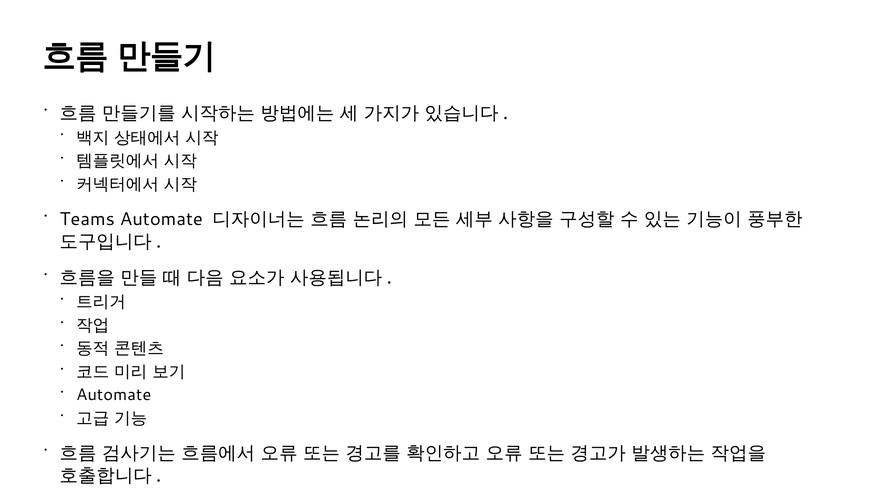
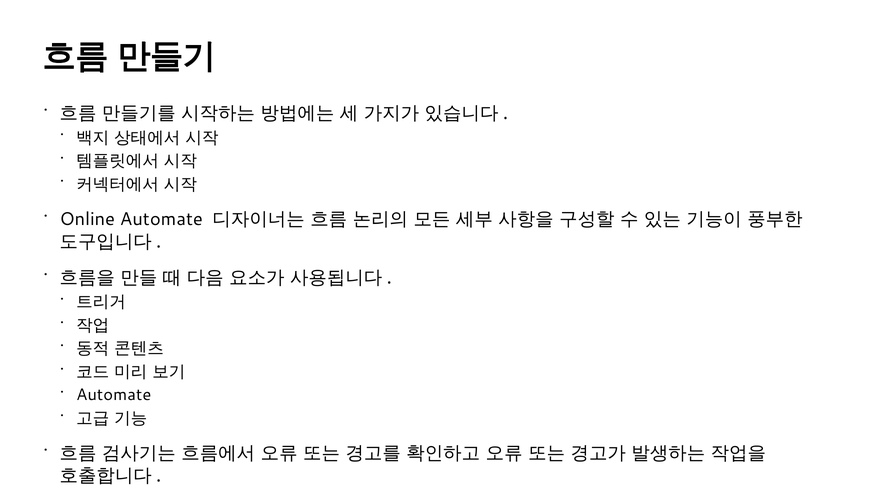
Teams: Teams -> Online (87, 219)
